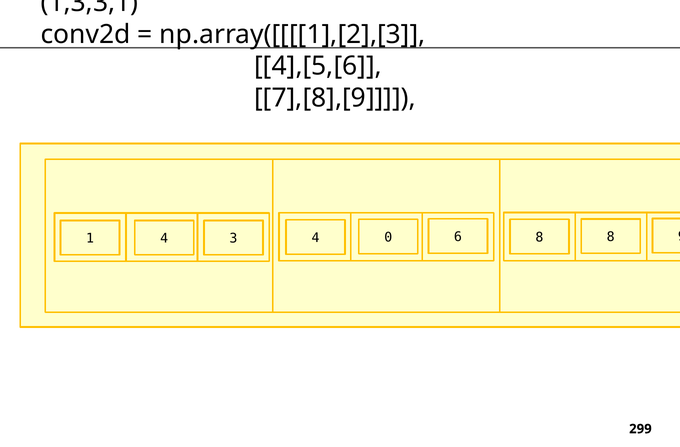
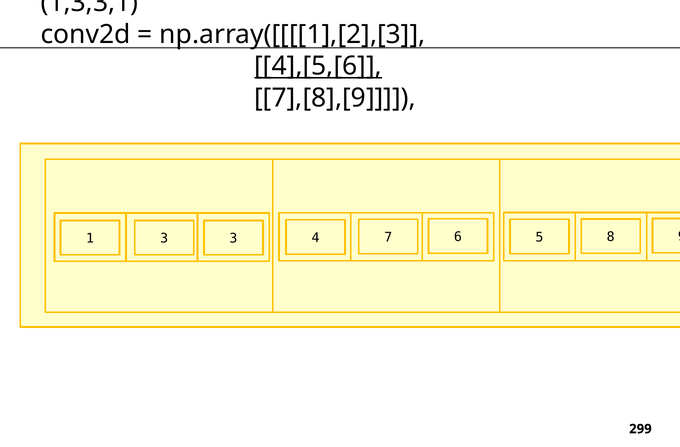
4],[5,[6 underline: none -> present (318, 66)
1 4: 4 -> 3 (164, 238)
0: 0 -> 7 (388, 237)
6 8: 8 -> 5 (539, 237)
